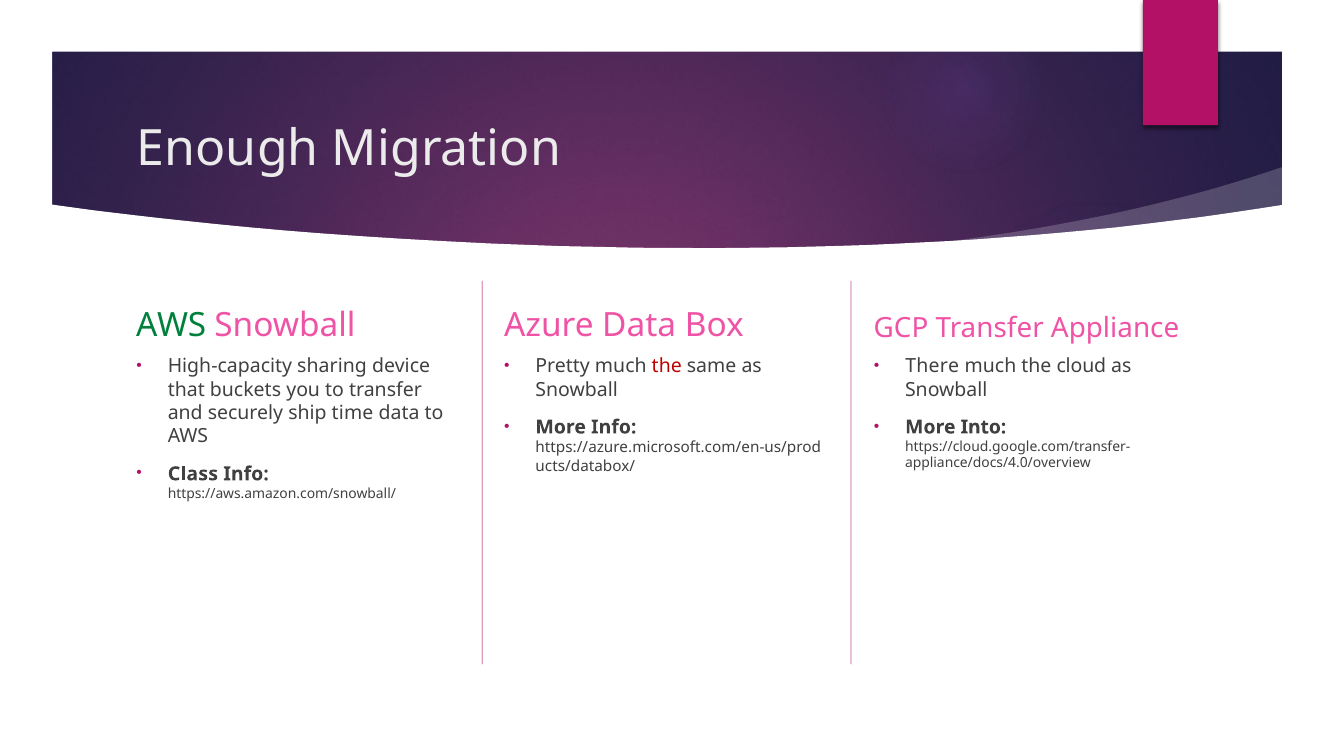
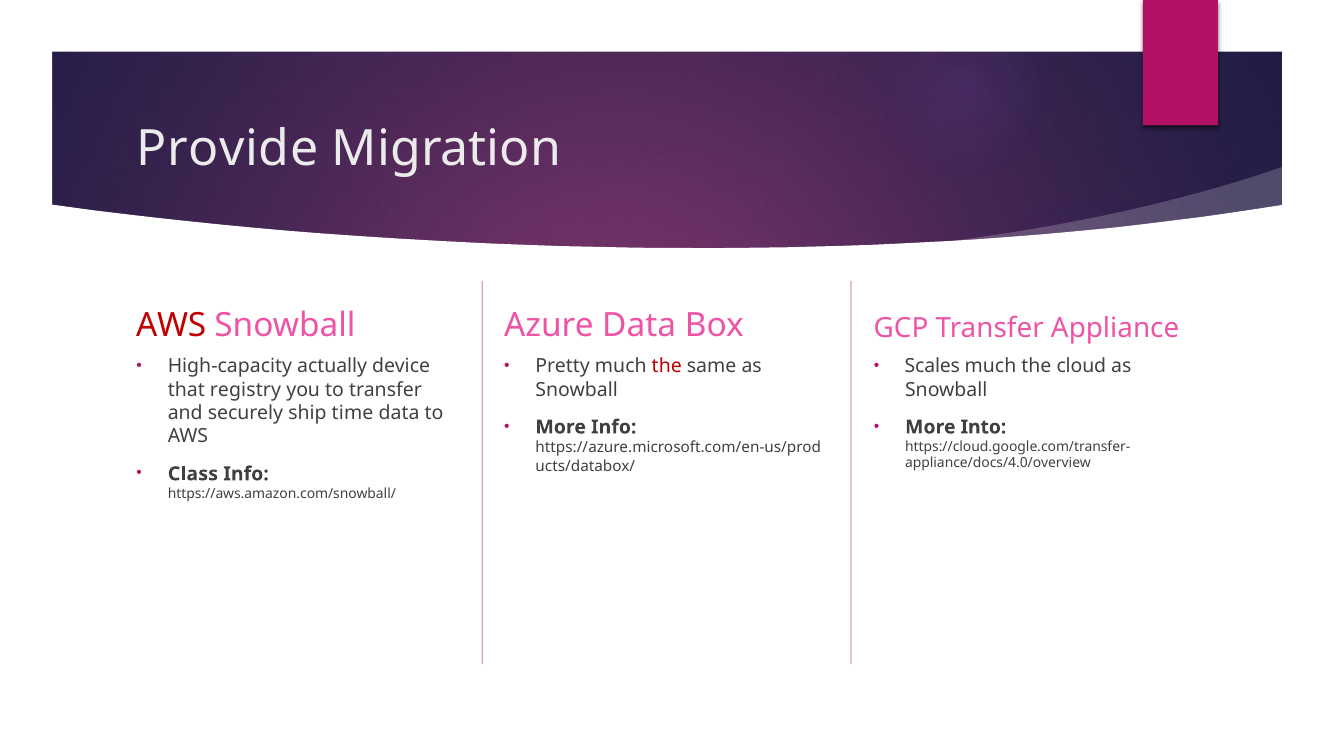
Enough: Enough -> Provide (227, 149)
AWS colour: green -> red (171, 325)
sharing: sharing -> actually (332, 366)
There: There -> Scales (932, 366)
buckets: buckets -> registry (245, 390)
